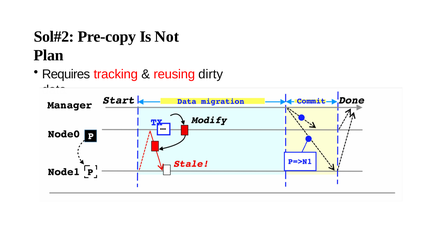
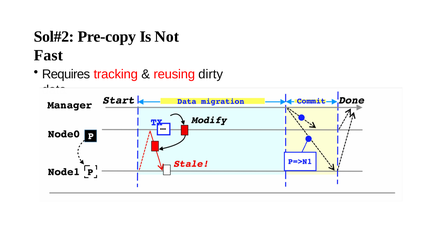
Plan: Plan -> Fast (48, 55)
